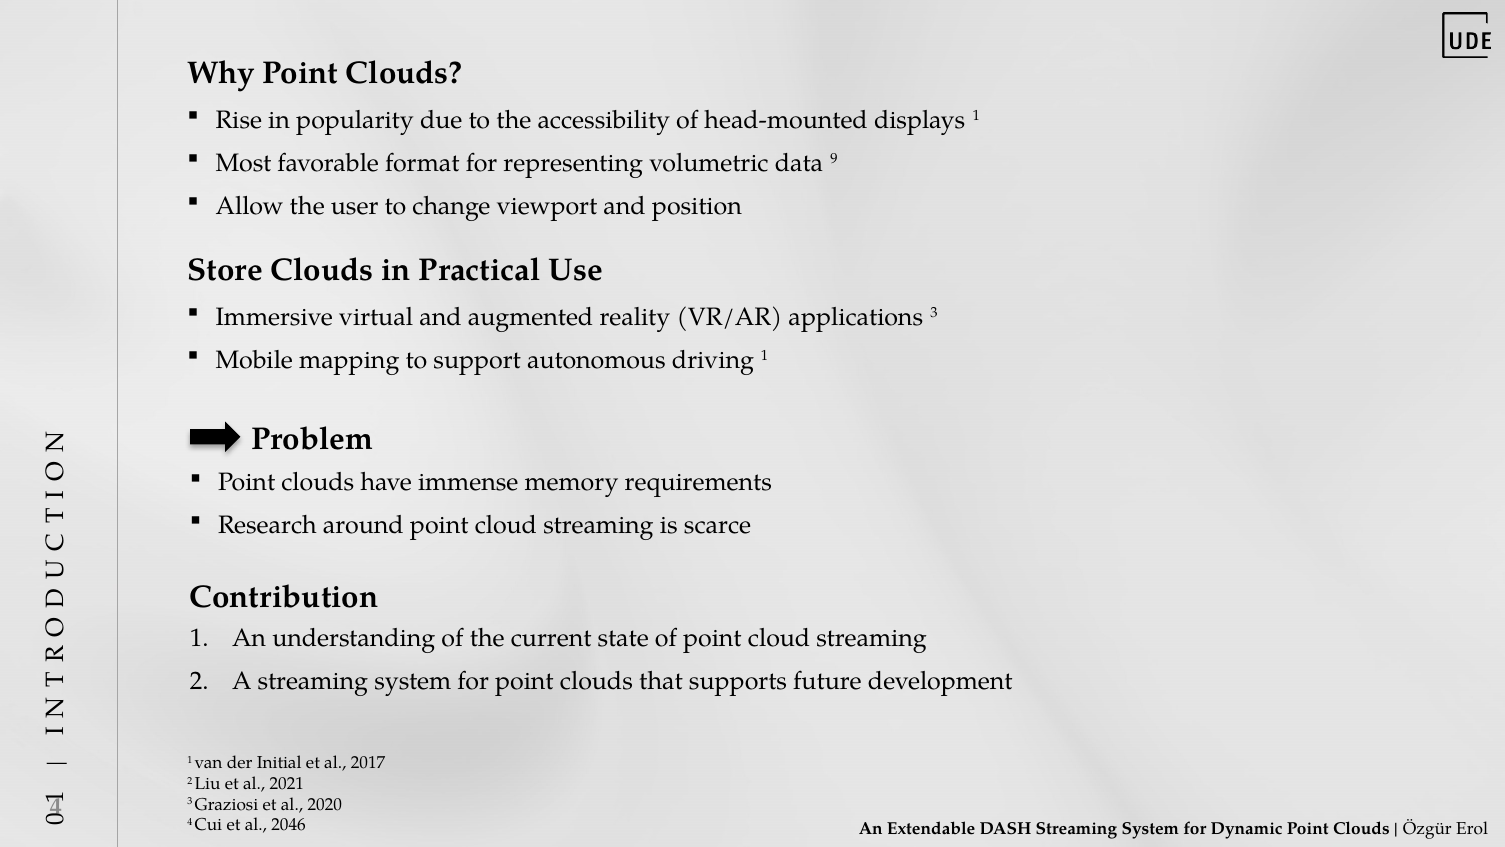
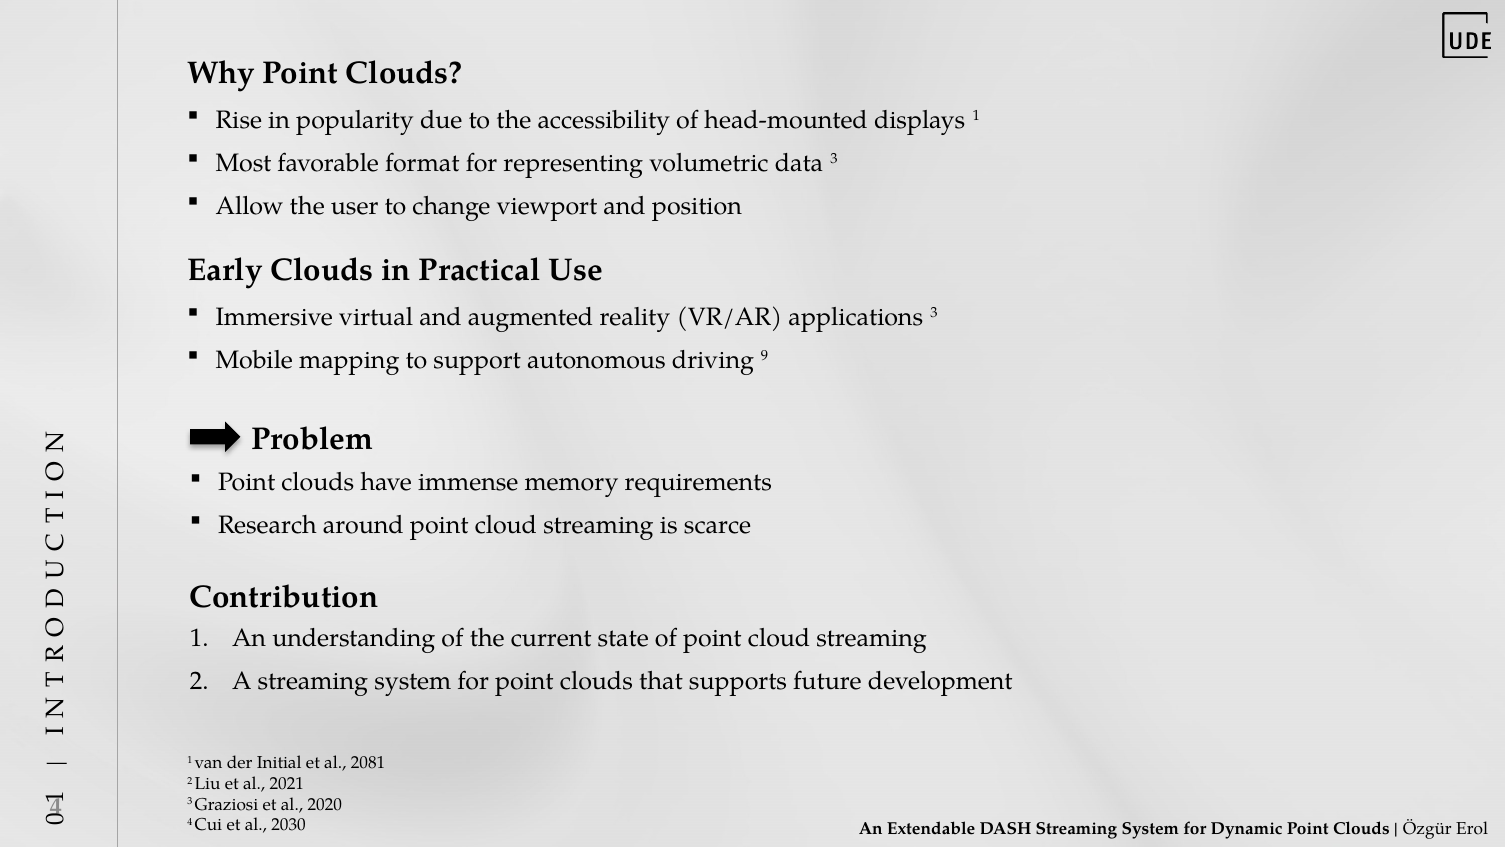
data 9: 9 -> 3 (834, 159)
Store: Store -> Early (225, 270)
driving 1: 1 -> 9 (765, 356)
2017: 2017 -> 2081 (368, 763)
2046: 2046 -> 2030 (289, 825)
